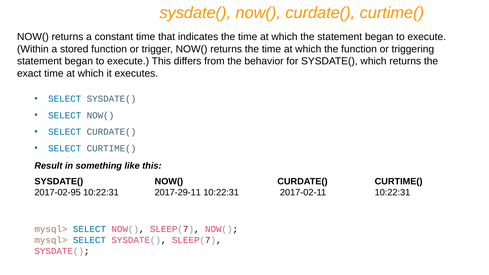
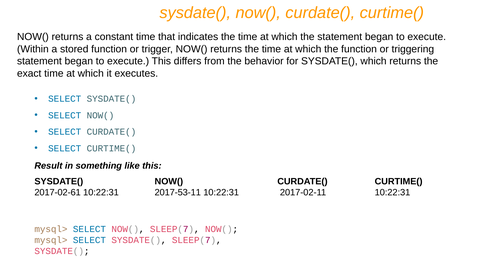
2017-02-95: 2017-02-95 -> 2017-02-61 (58, 193)
2017-29-11: 2017-29-11 -> 2017-53-11 (178, 193)
